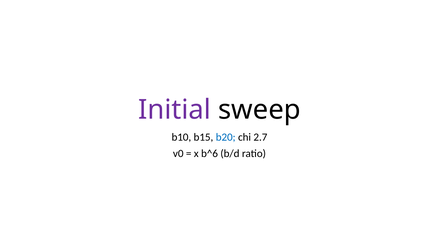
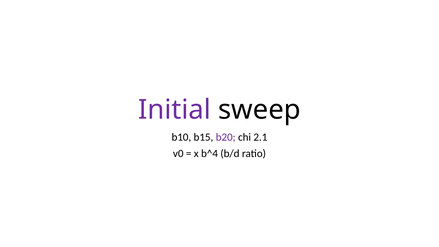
b20 colour: blue -> purple (226, 137)
2.7: 2.7 -> 2.1 (260, 137)
b^6: b^6 -> b^4 (210, 154)
